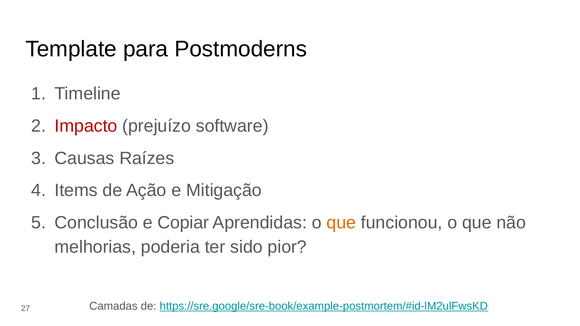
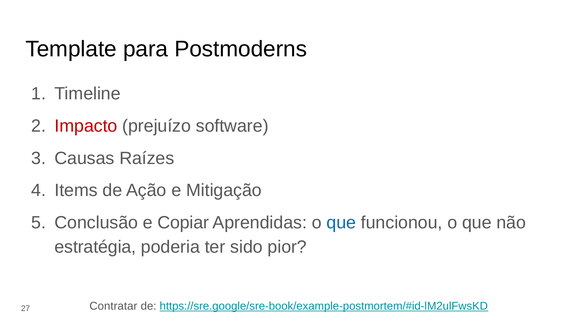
que colour: orange -> blue (341, 223)
melhorias: melhorias -> estratégia (95, 247)
Camadas: Camadas -> Contratar (113, 306)
